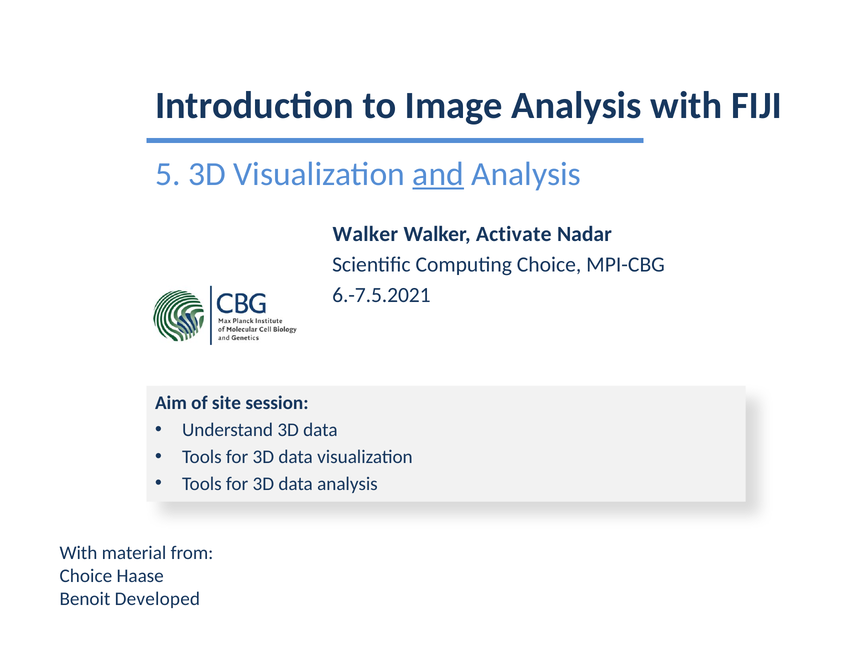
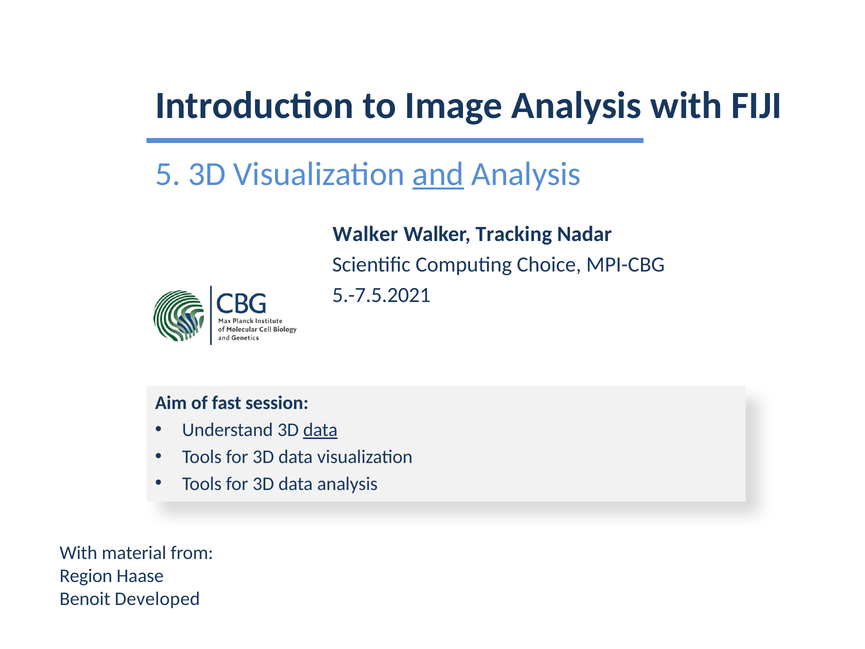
Activate: Activate -> Tracking (514, 234)
6.-7.5.2021: 6.-7.5.2021 -> 5.-7.5.2021 (381, 295)
site: site -> fast (227, 403)
data underline: none -> present (320, 430)
Choice: Choice -> Region (86, 576)
